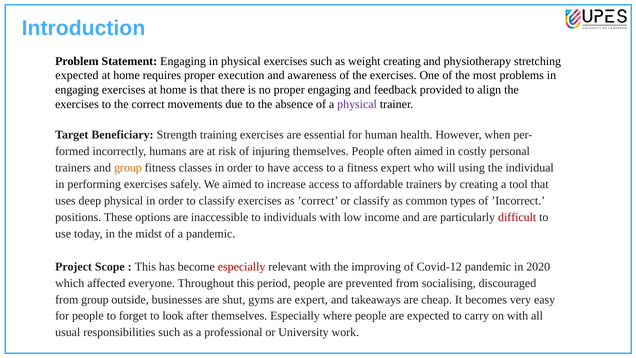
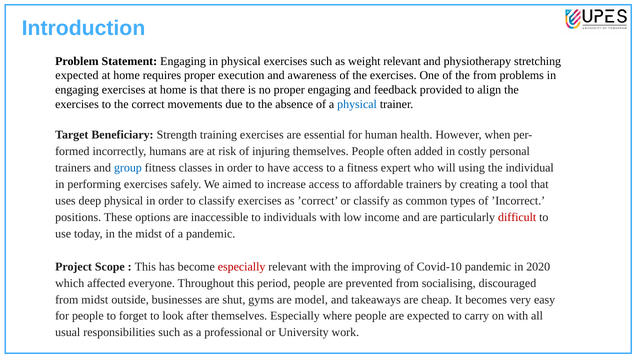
weight creating: creating -> relevant (402, 61)
the most: most -> from (485, 75)
physical colour: purple -> blue (357, 104)
often aimed: aimed -> added (429, 151)
group colour: orange -> blue (128, 168)
Covid-12: Covid-12 -> Covid-10 (439, 266)
from group: group -> midst (95, 299)
are expert: expert -> model (311, 299)
